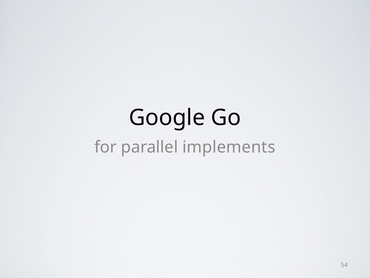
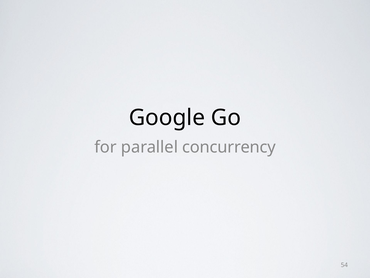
implements: implements -> concurrency (229, 147)
